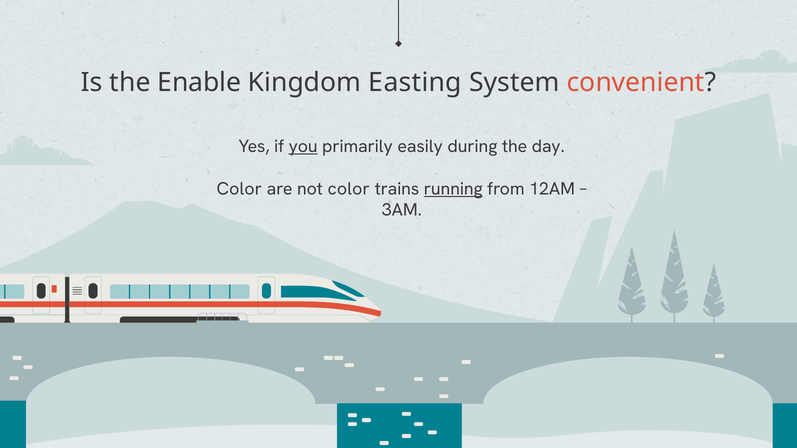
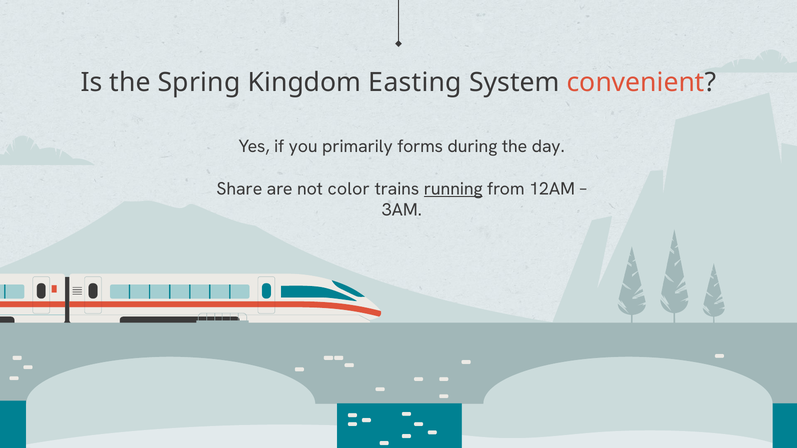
Enable: Enable -> Spring (199, 83)
you underline: present -> none (303, 146)
easily: easily -> forms (420, 146)
Color: Color -> Share (239, 189)
